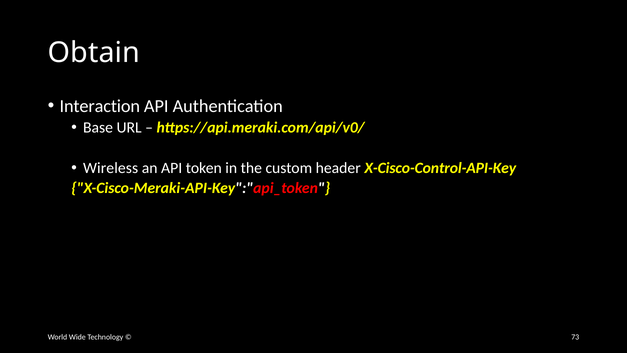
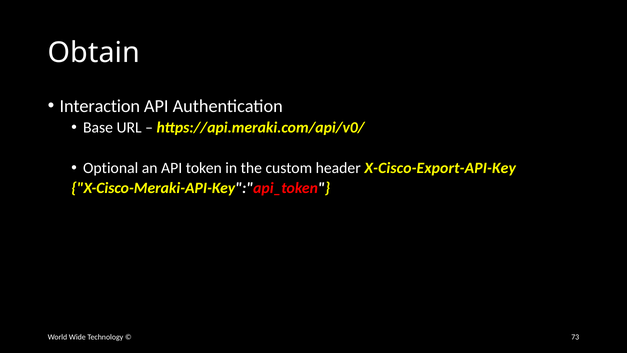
Wireless: Wireless -> Optional (111, 168)
X-Cisco-Control-API-Key: X-Cisco-Control-API-Key -> X-Cisco-Export-API-Key (440, 168)
